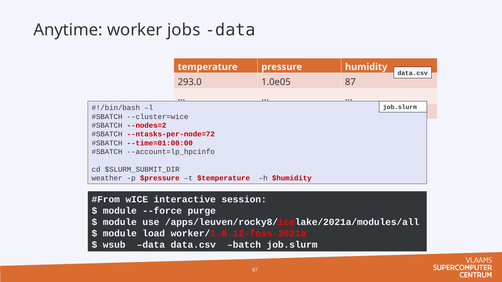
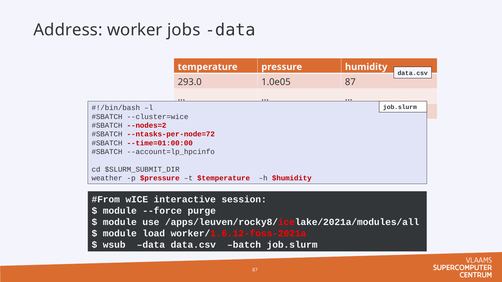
Anytime: Anytime -> Address (68, 30)
